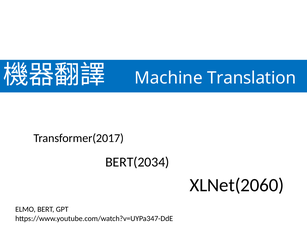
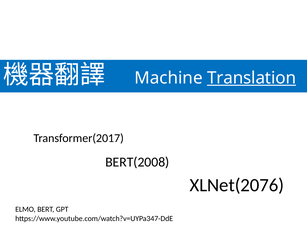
Translation underline: none -> present (252, 78)
BERT(2034: BERT(2034 -> BERT(2008 (137, 162)
XLNet(2060: XLNet(2060 -> XLNet(2076 (237, 185)
